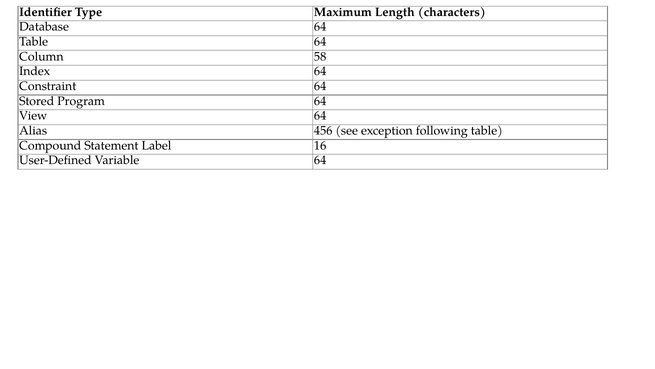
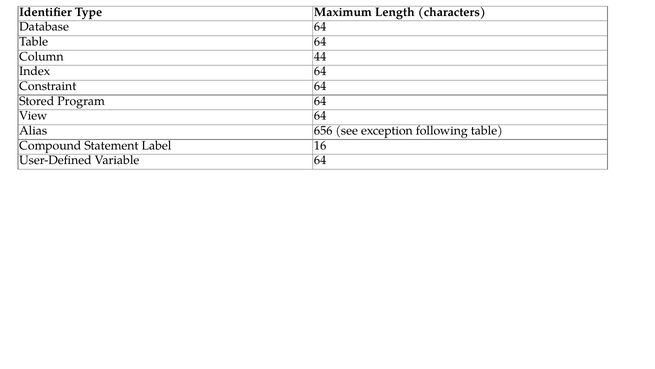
58: 58 -> 44 (320, 56)
456: 456 -> 656 (323, 131)
